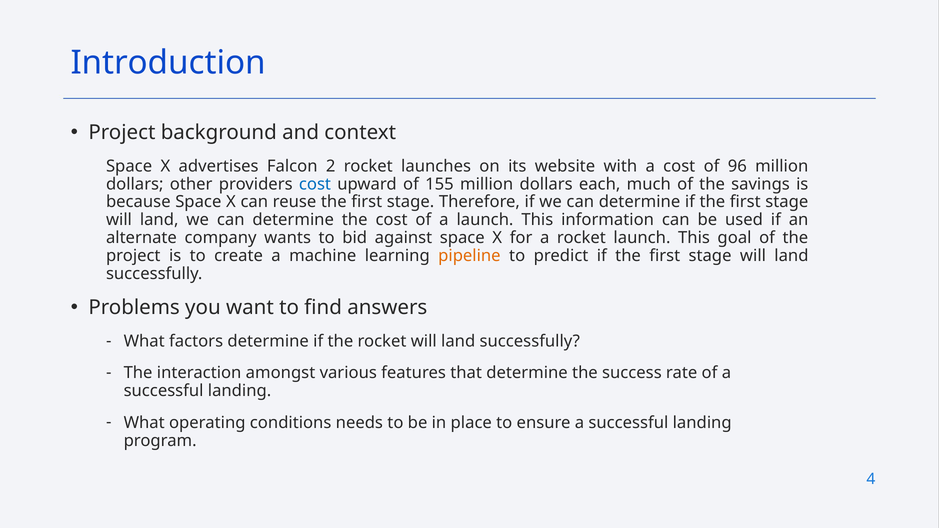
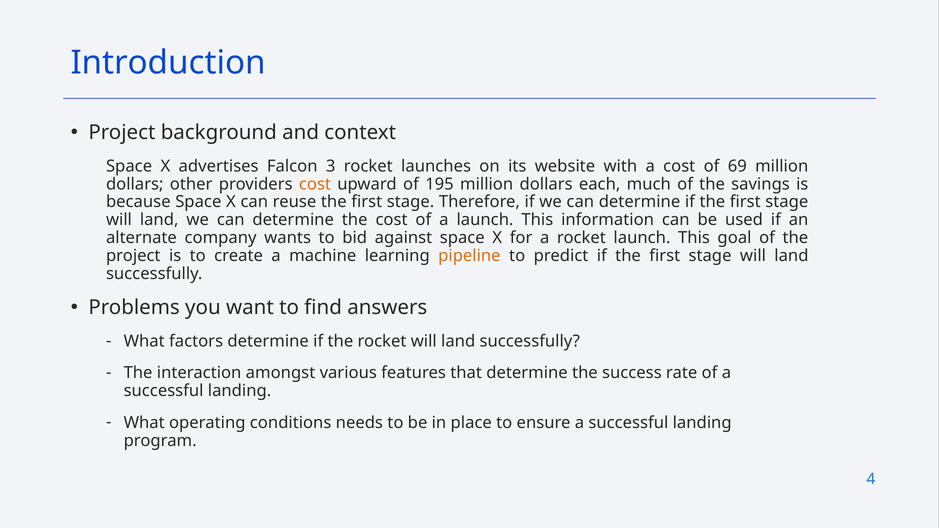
2: 2 -> 3 (331, 166)
96: 96 -> 69 (737, 166)
cost colour: blue -> orange (315, 184)
155: 155 -> 195 (439, 184)
